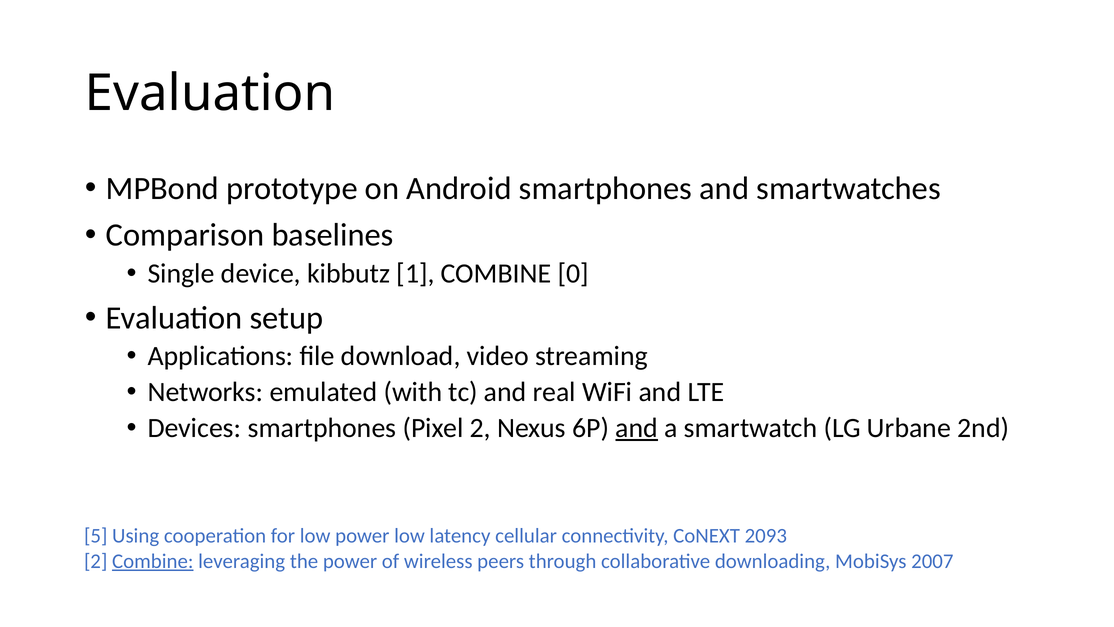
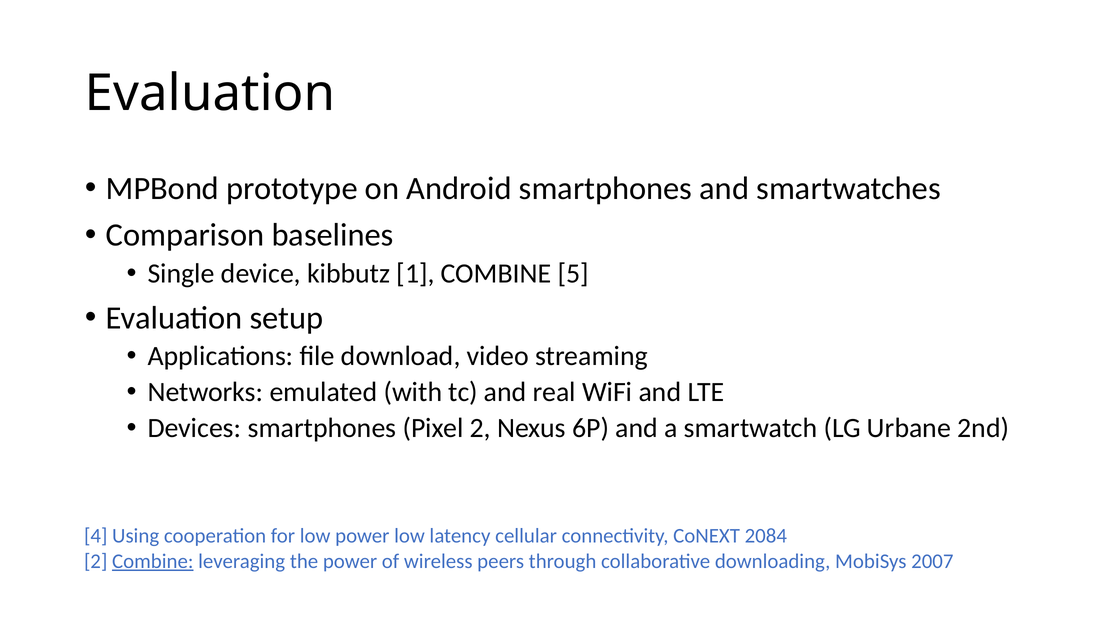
0: 0 -> 5 (573, 273)
and underline: present -> none (637, 428)
5: 5 -> 4 (96, 536)
2093: 2093 -> 2084 (766, 536)
